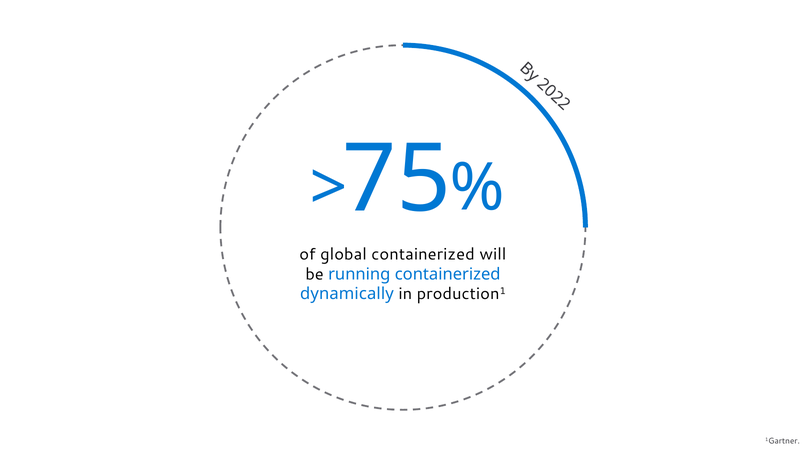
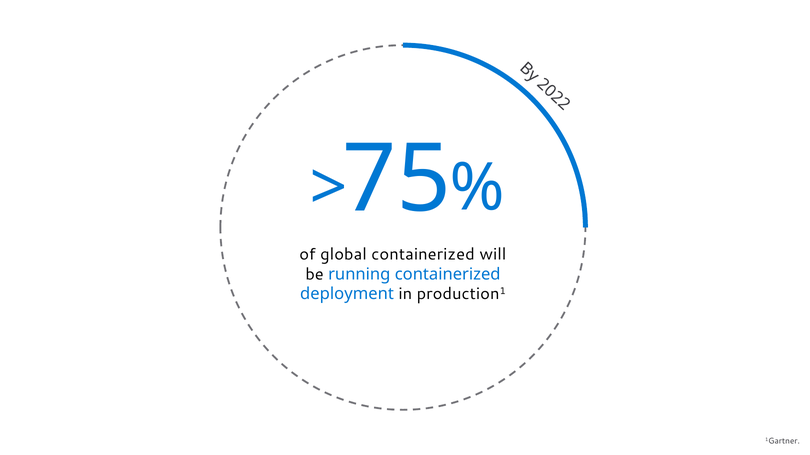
dynamically: dynamically -> deployment (347, 294)
